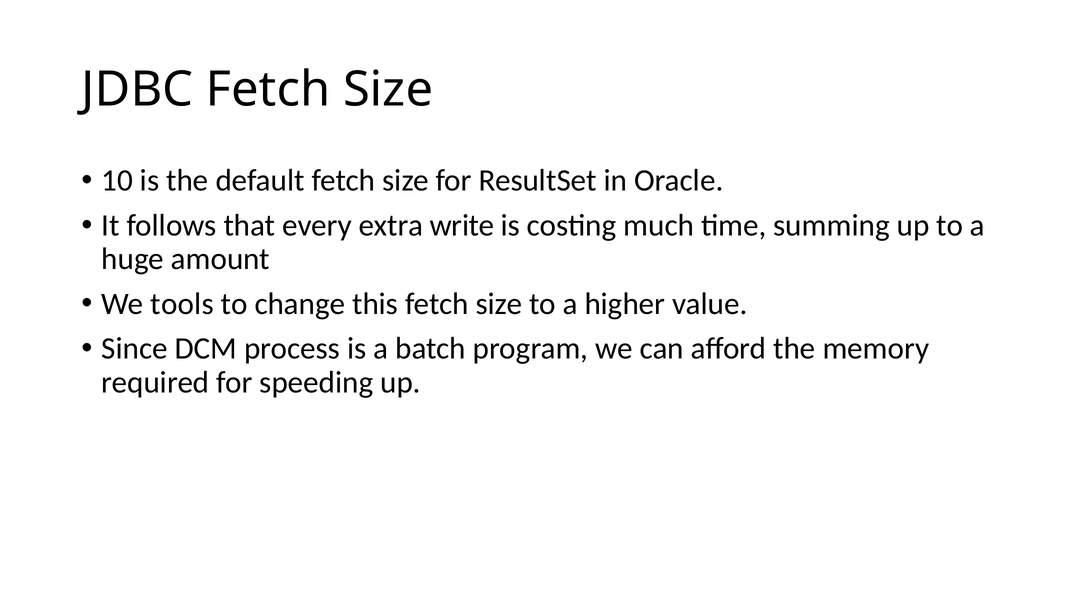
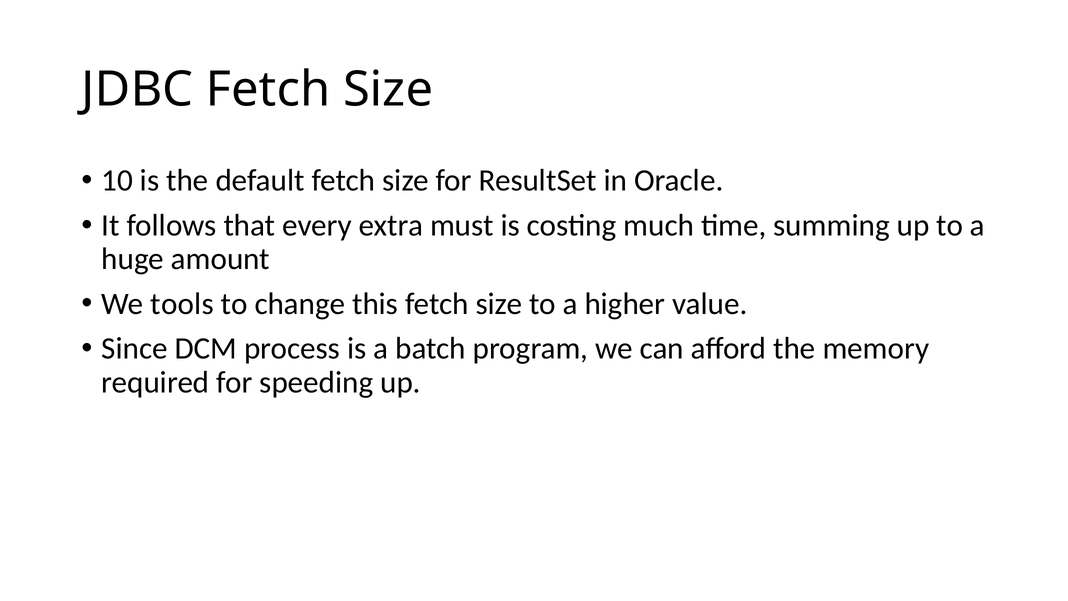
write: write -> must (462, 225)
